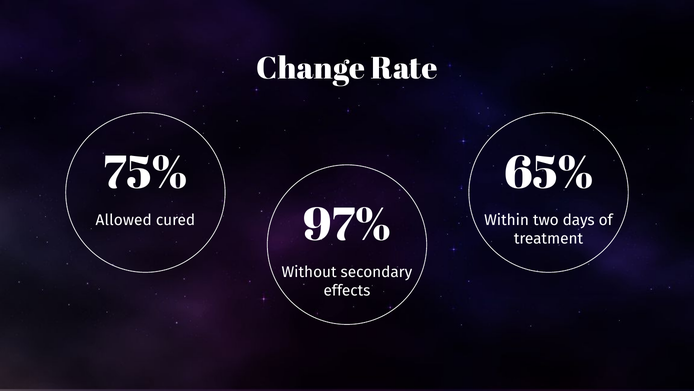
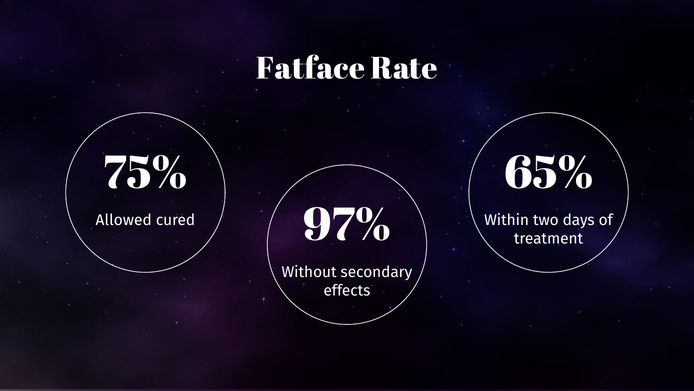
Change: Change -> Fatface (311, 69)
